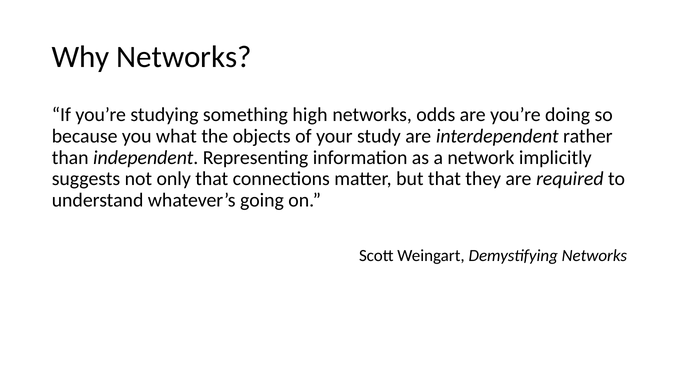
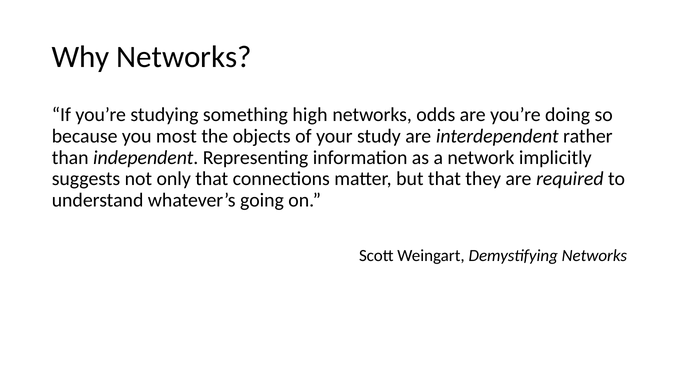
what: what -> most (176, 136)
